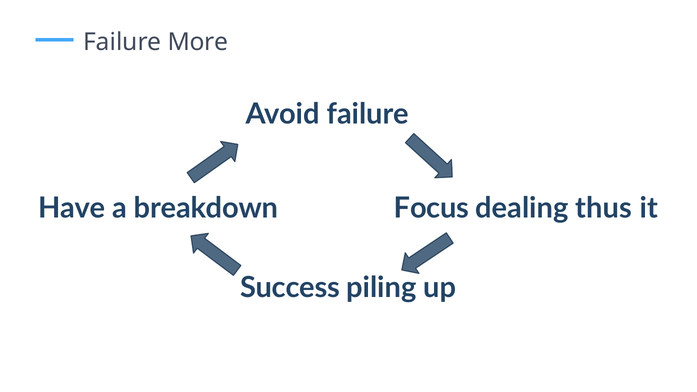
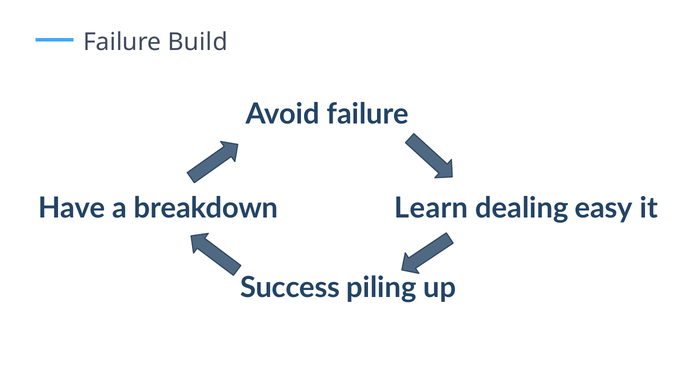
More: More -> Build (198, 42)
Focus: Focus -> Learn (431, 208)
thus: thus -> easy (604, 208)
